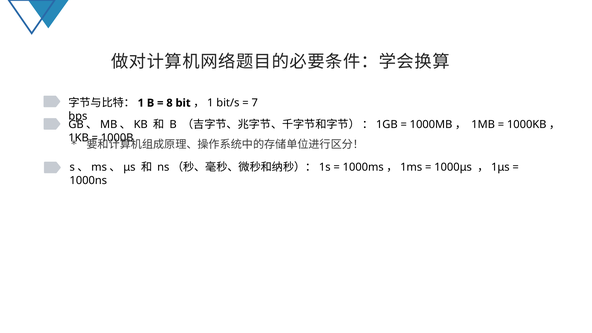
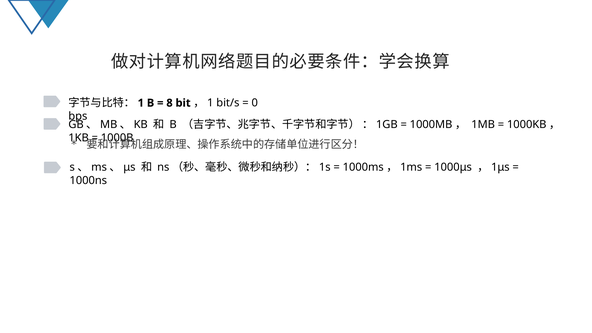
7: 7 -> 0 (255, 103)
